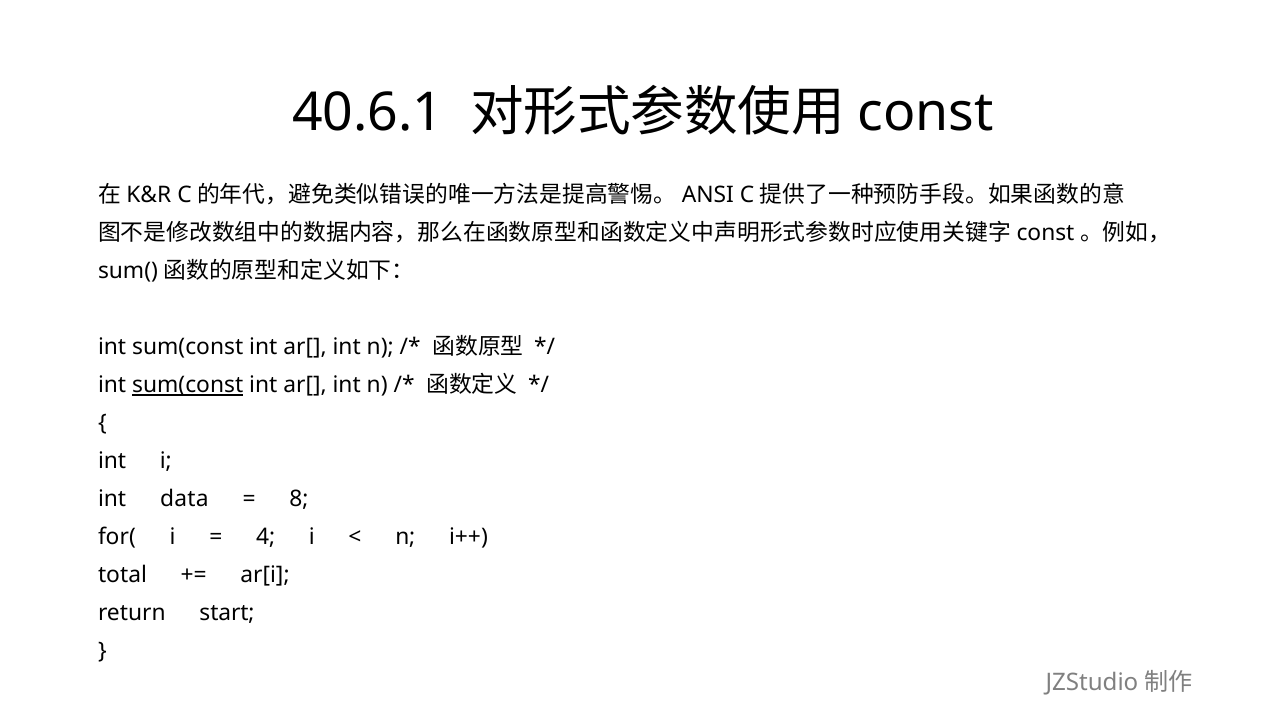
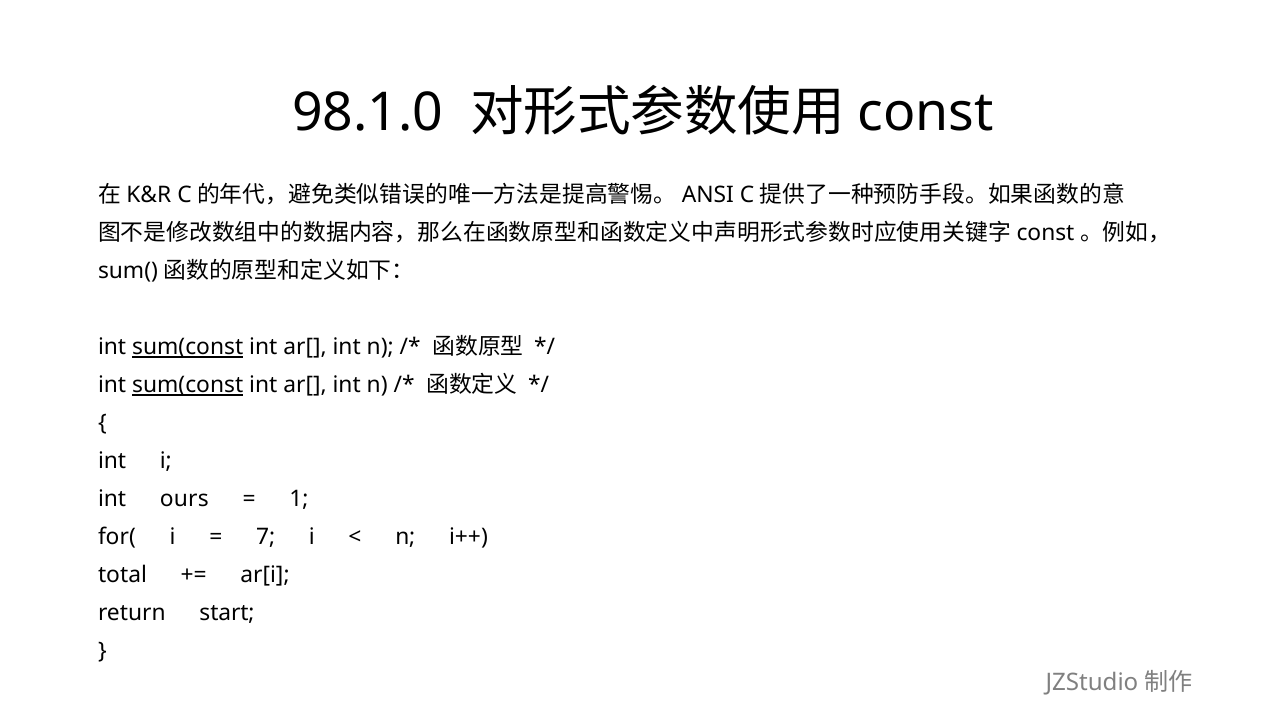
40.6.1: 40.6.1 -> 98.1.0 (368, 113)
sum(const underline: none -> present (188, 347)
data: data -> ours (184, 499)
8: 8 -> 1 (299, 499)
4: 4 -> 7 (266, 537)
